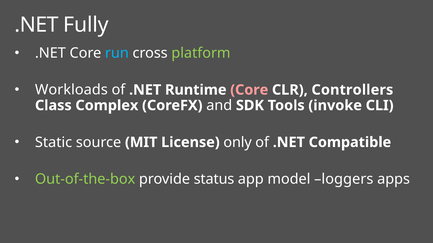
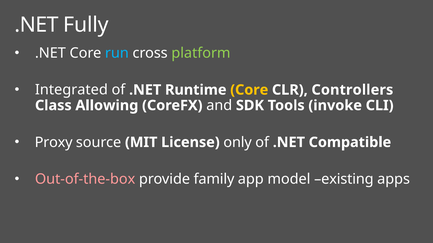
Workloads: Workloads -> Integrated (71, 90)
Core colour: pink -> yellow (249, 90)
Complex: Complex -> Allowing (107, 106)
Static: Static -> Proxy (54, 143)
Out-of-the-box colour: light green -> pink (85, 180)
status: status -> family (214, 180)
loggers: loggers -> existing (344, 180)
